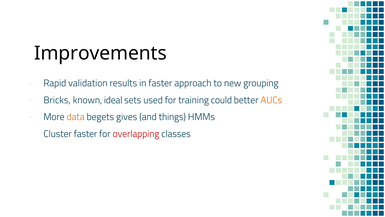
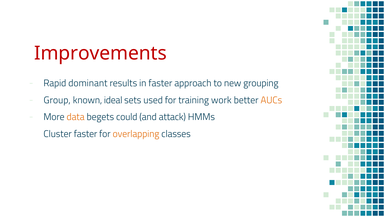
Improvements colour: black -> red (100, 53)
validation: validation -> dominant (88, 83)
Bricks: Bricks -> Group (57, 100)
could: could -> work (221, 100)
gives: gives -> could (127, 117)
things: things -> attack (172, 117)
overlapping colour: red -> orange (136, 134)
